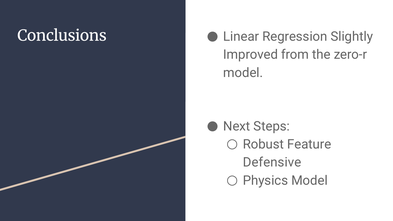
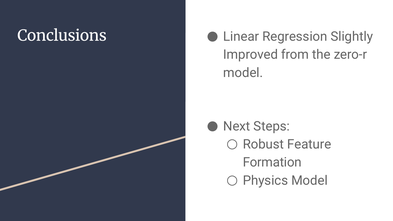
Defensive: Defensive -> Formation (272, 162)
